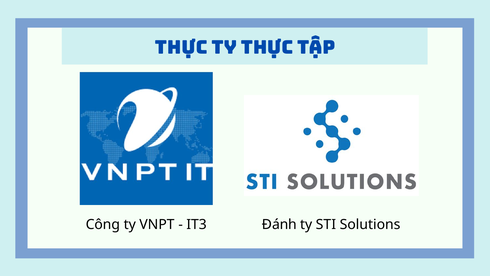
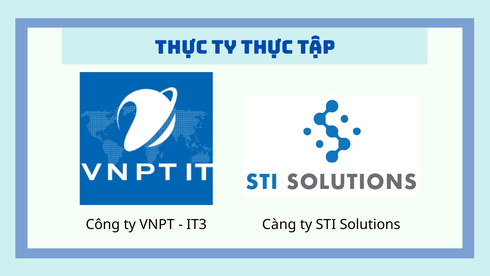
Đánh: Đánh -> Càng (279, 224)
